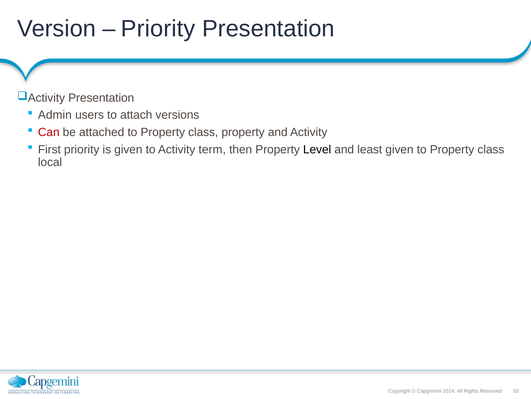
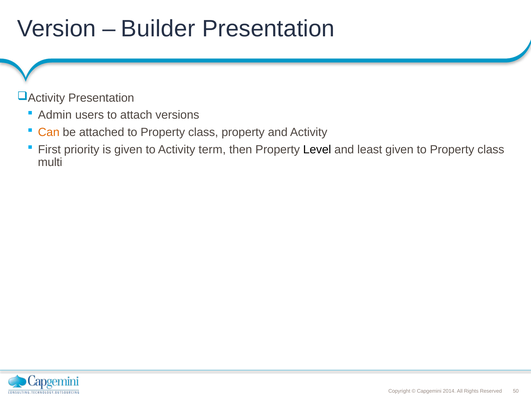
Priority: Priority -> Builder (158, 29)
Can colour: red -> orange (49, 132)
local: local -> multi (50, 162)
